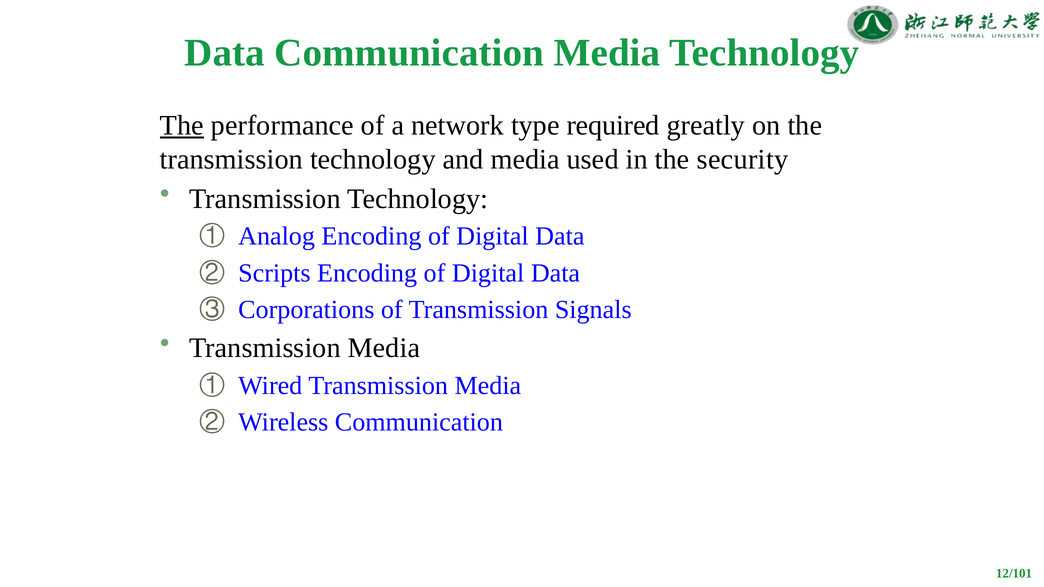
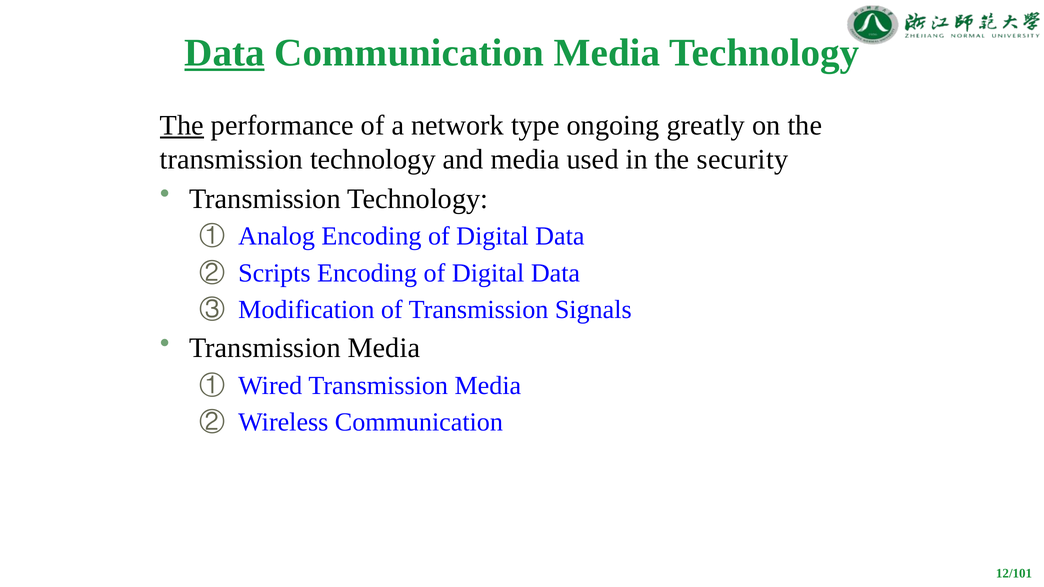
Data underline: none -> present (225, 53)
required: required -> ongoing (613, 125)
Corporations: Corporations -> Modification (306, 310)
